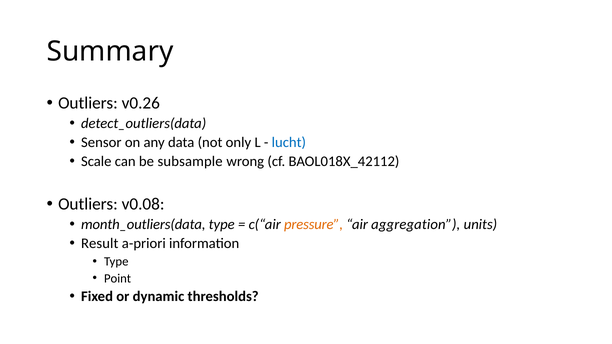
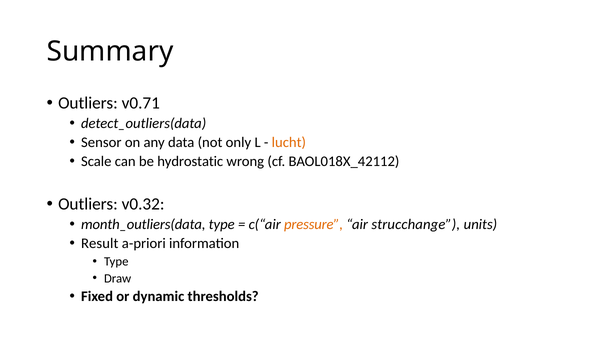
v0.26: v0.26 -> v0.71 (141, 103)
lucht colour: blue -> orange (289, 143)
subsample: subsample -> hydrostatic (190, 162)
v0.08: v0.08 -> v0.32 (143, 204)
aggregation: aggregation -> strucchange (416, 225)
Point: Point -> Draw (118, 279)
